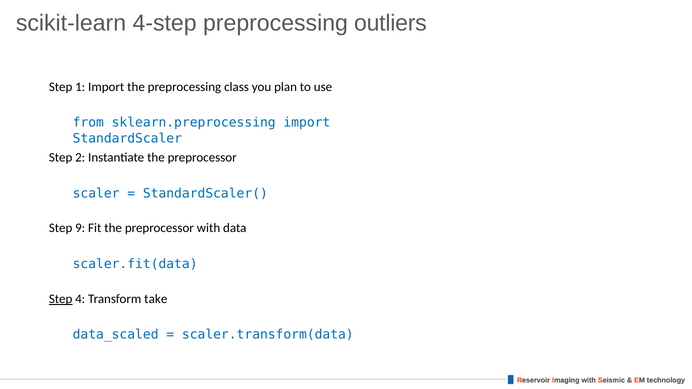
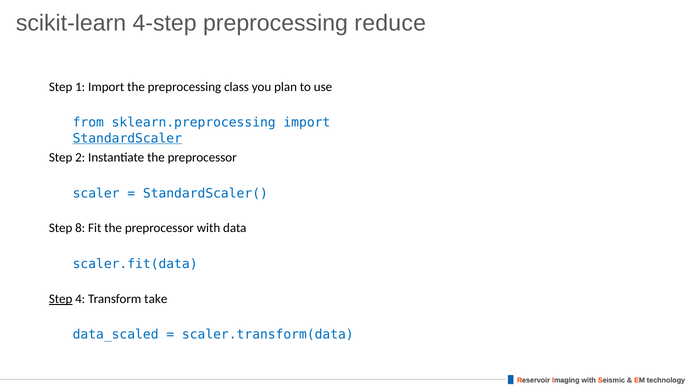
outliers: outliers -> reduce (390, 23)
StandardScaler underline: none -> present (127, 138)
9: 9 -> 8 (80, 228)
